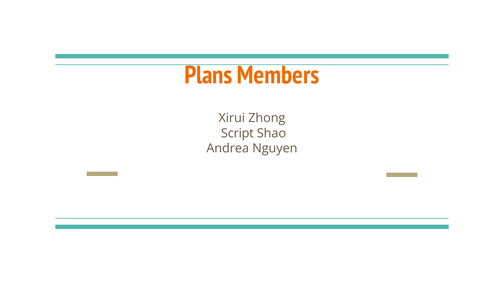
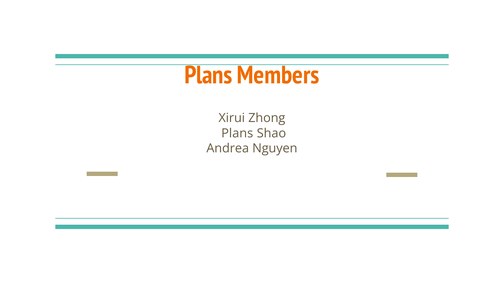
Script: Script -> Plans (237, 133)
